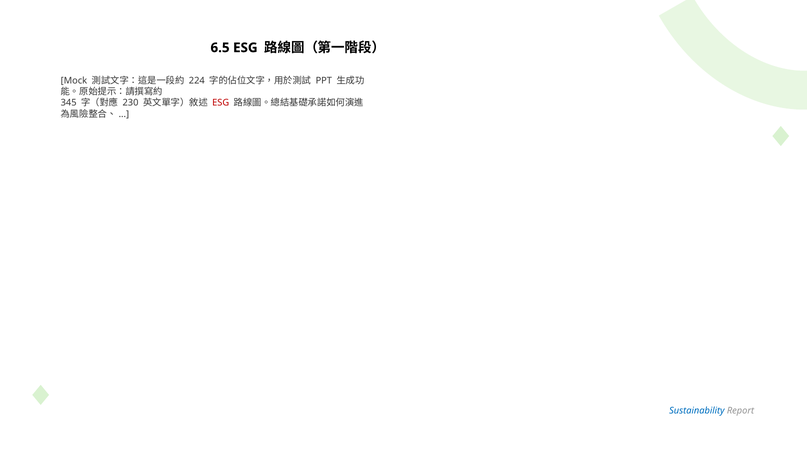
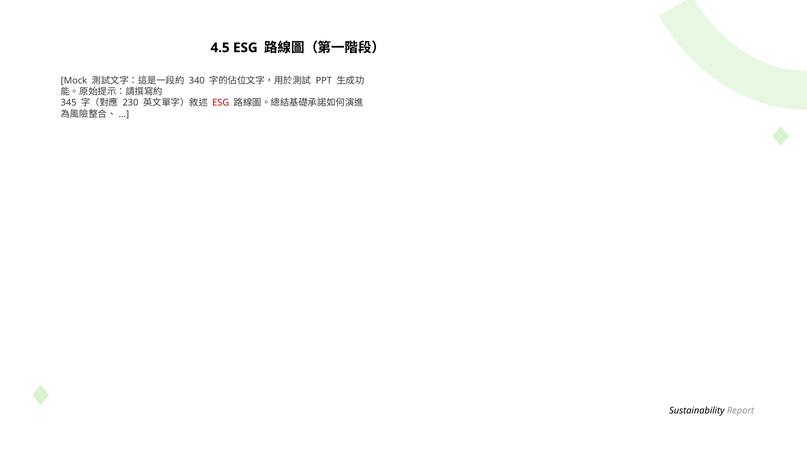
6.5: 6.5 -> 4.5 (220, 48)
224: 224 -> 340 (197, 81)
Sustainability colour: blue -> black (697, 411)
